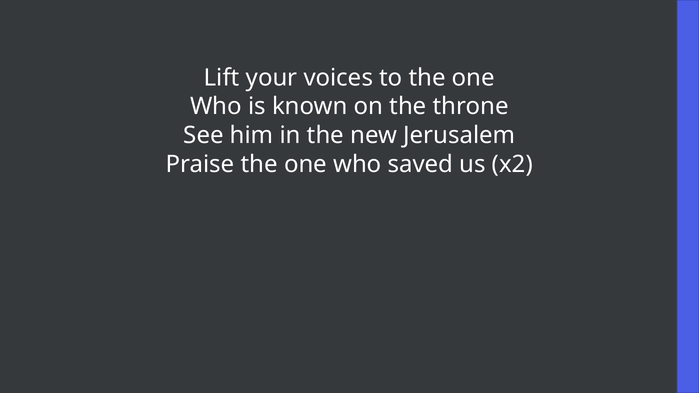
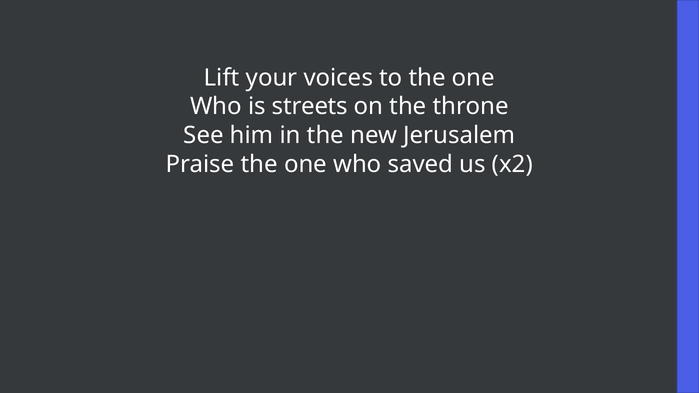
known: known -> streets (310, 106)
